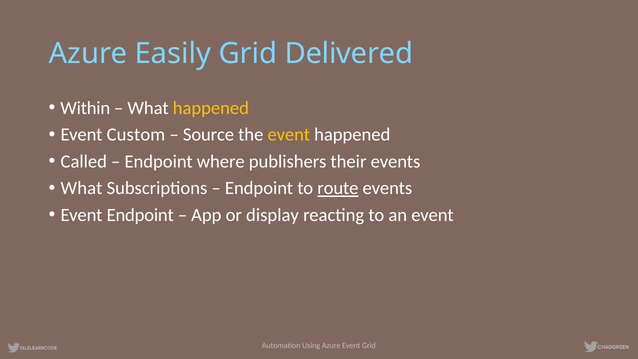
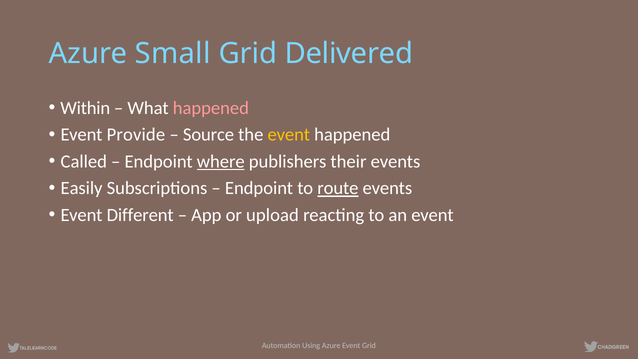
Easily: Easily -> Small (173, 54)
happened colour: yellow -> pink (211, 108)
Custom: Custom -> Provide (136, 135)
where underline: none -> present (221, 161)
What: What -> Easily (82, 188)
Event Endpoint: Endpoint -> Different (140, 215)
display: display -> upload (272, 215)
